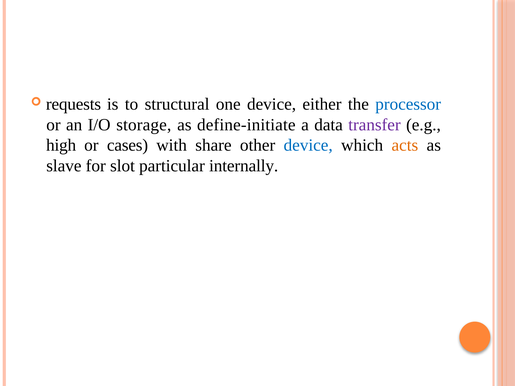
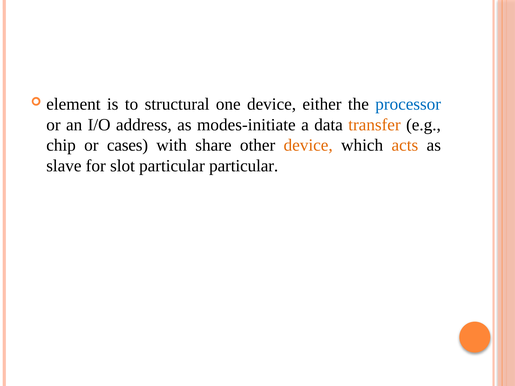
requests: requests -> element (73, 104)
storage: storage -> address (144, 125)
define-initiate: define-initiate -> modes-initiate (246, 125)
transfer colour: purple -> orange (374, 125)
high: high -> chip (61, 145)
device colour: blue -> orange (308, 145)
particular internally: internally -> particular (244, 166)
